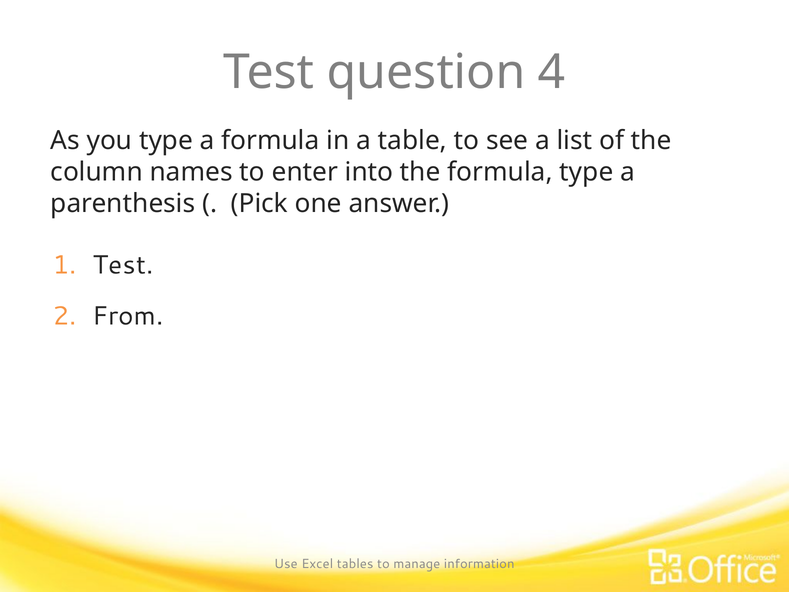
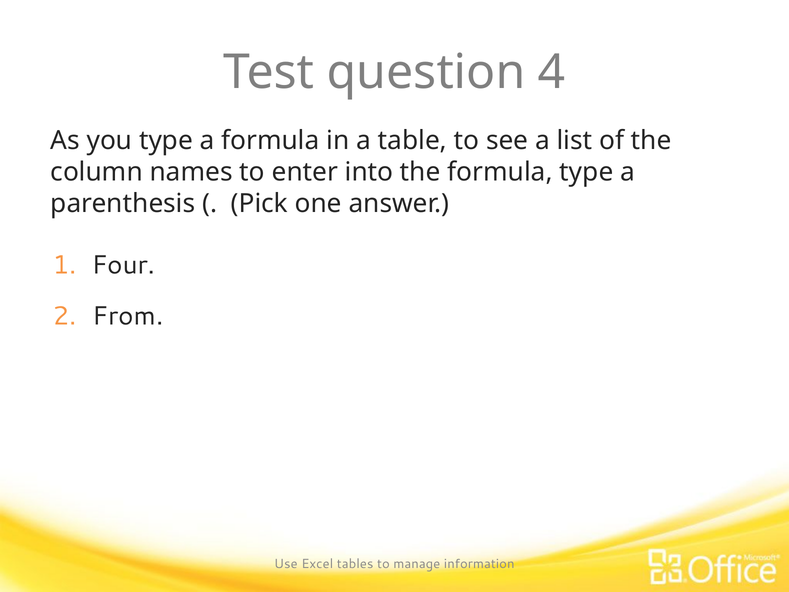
Test: Test -> Four (123, 265)
